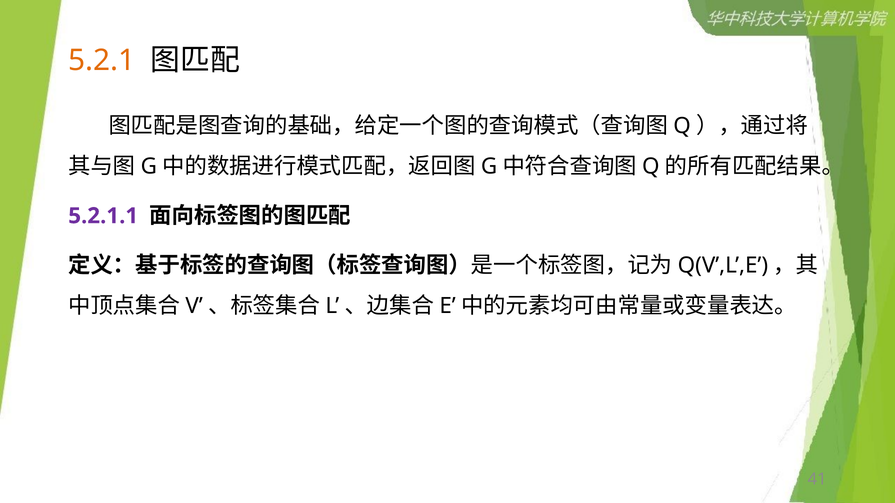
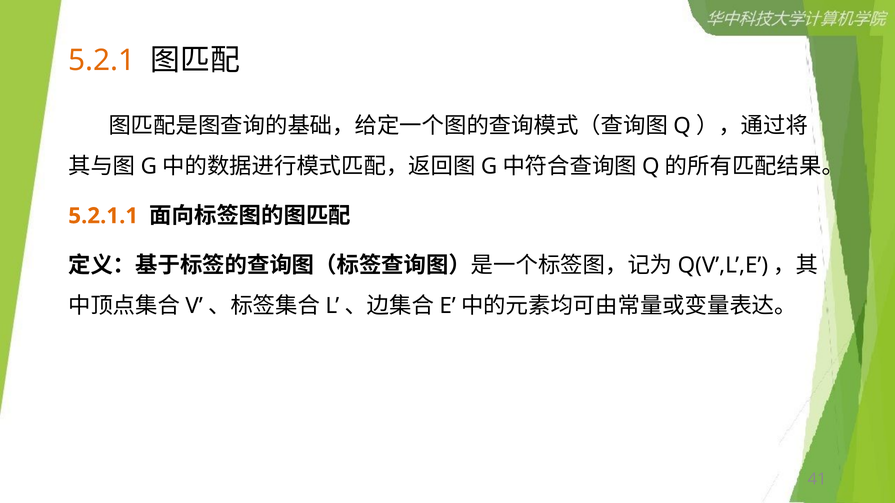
5.2.1.1 colour: purple -> orange (103, 216)
